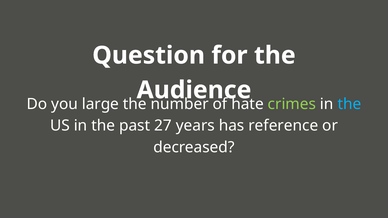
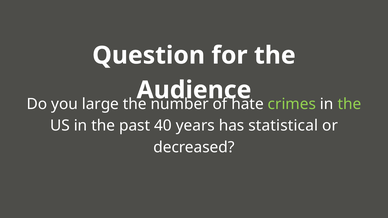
the colour: light blue -> light green (349, 104)
27: 27 -> 40 (163, 126)
reference: reference -> statistical (283, 126)
